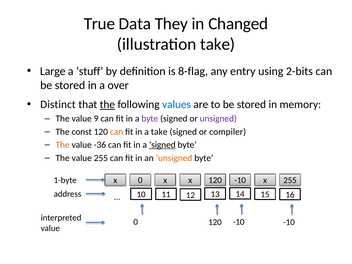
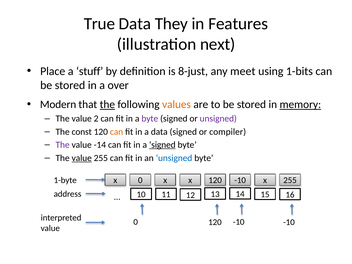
Changed: Changed -> Features (238, 24)
illustration take: take -> next (218, 44)
Large: Large -> Place (53, 71)
8-flag: 8-flag -> 8-just (193, 71)
entry: entry -> meet (243, 71)
2-bits: 2-bits -> 1-bits (299, 71)
Distinct: Distinct -> Modern (58, 105)
values colour: blue -> orange (176, 105)
memory underline: none -> present (300, 105)
9: 9 -> 2 (96, 119)
a take: take -> data (159, 132)
The colour: orange -> purple (63, 145)
-36: -36 -> -14 (100, 145)
value underline: none -> present (82, 158)
unsigned colour: orange -> blue (174, 158)
